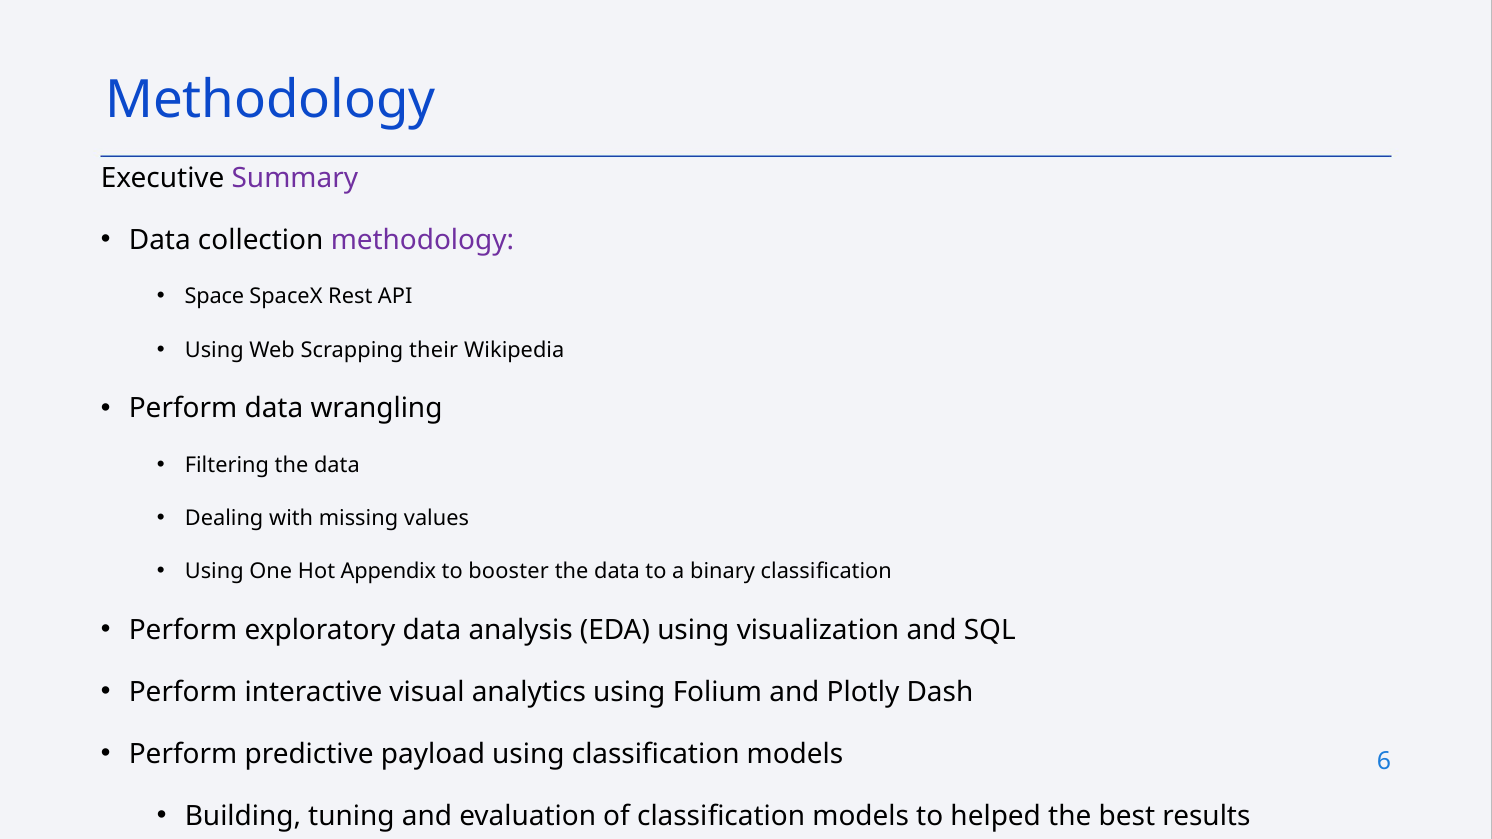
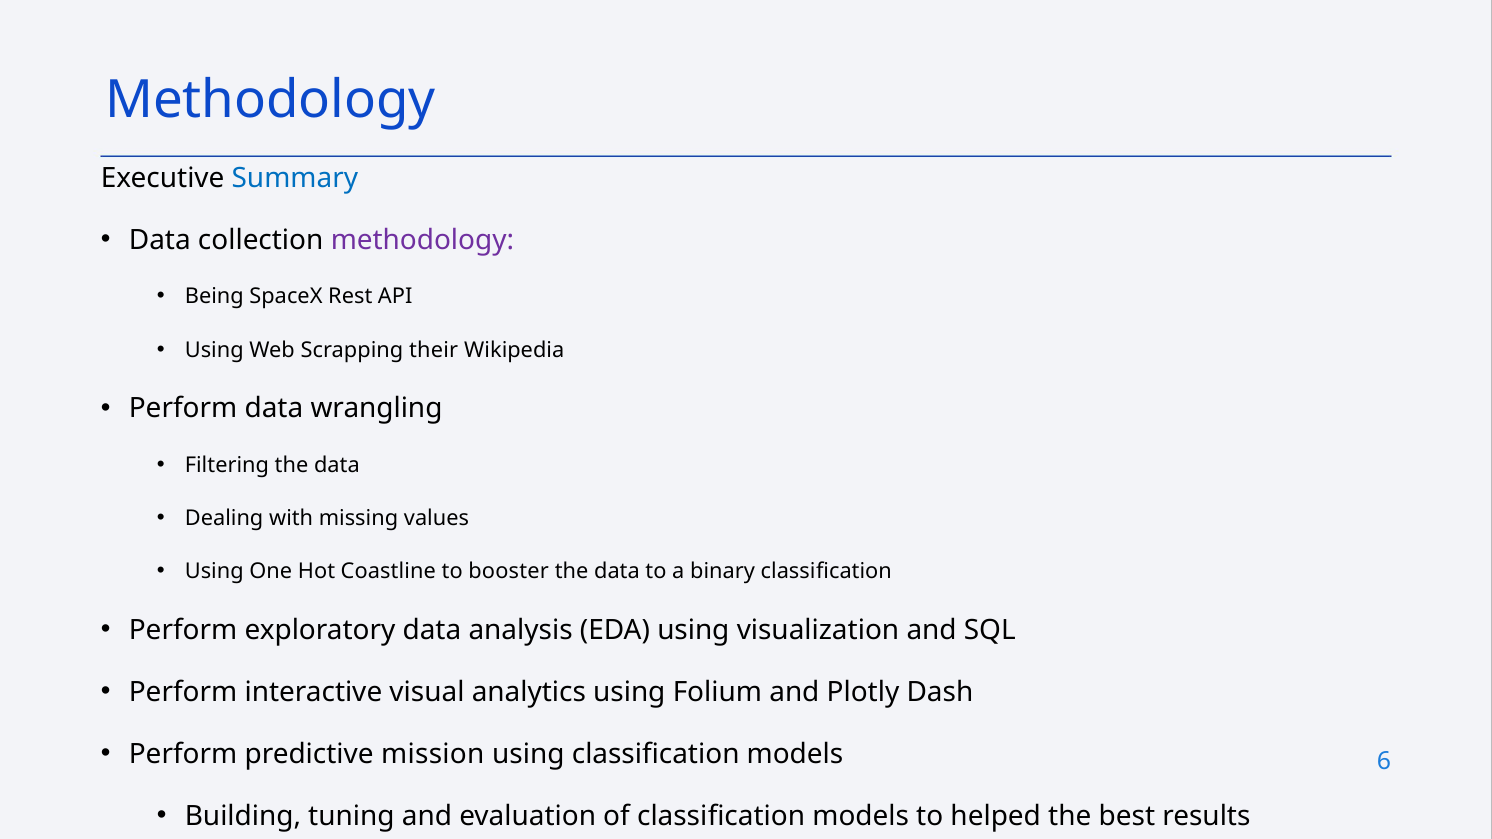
Summary colour: purple -> blue (295, 178)
Space: Space -> Being (214, 297)
Appendix: Appendix -> Coastline (388, 571)
payload: payload -> mission (433, 754)
